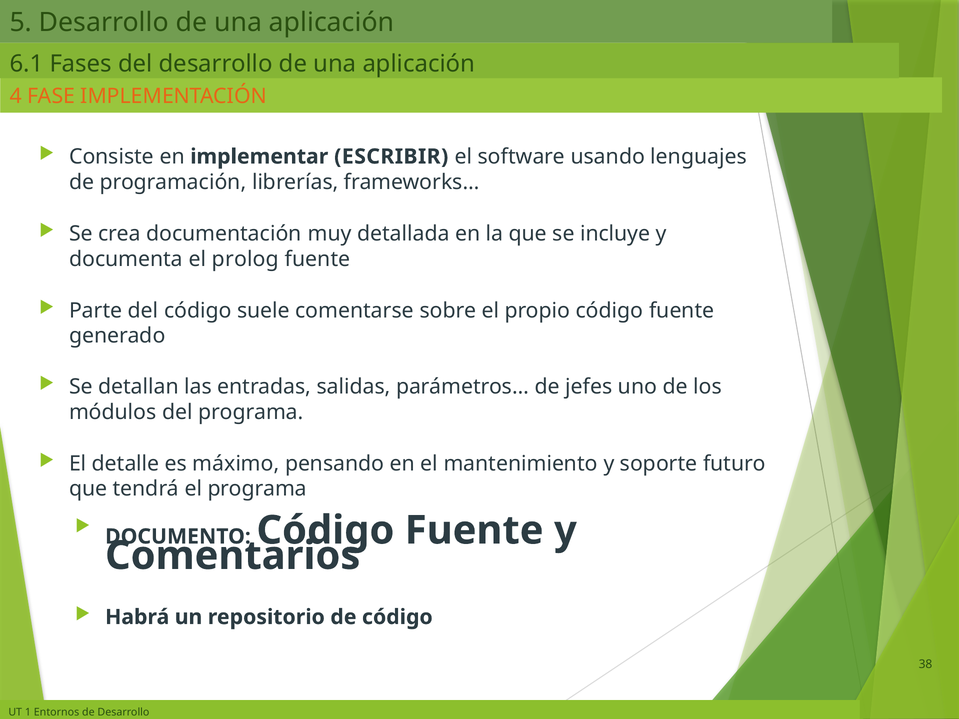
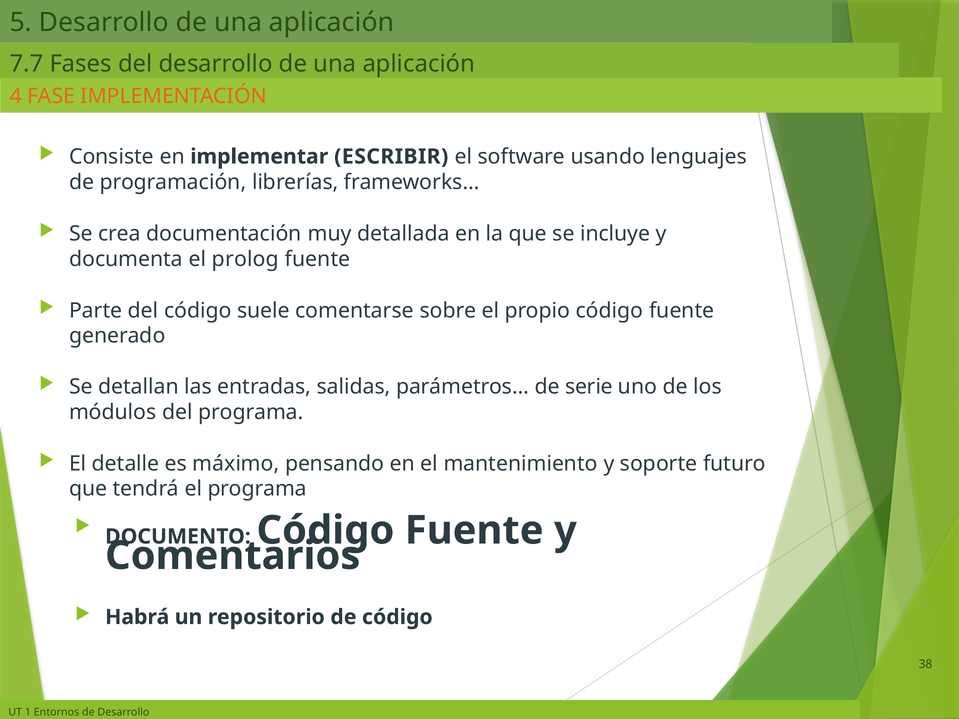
6.1: 6.1 -> 7.7 (27, 64)
jefes: jefes -> serie (589, 387)
